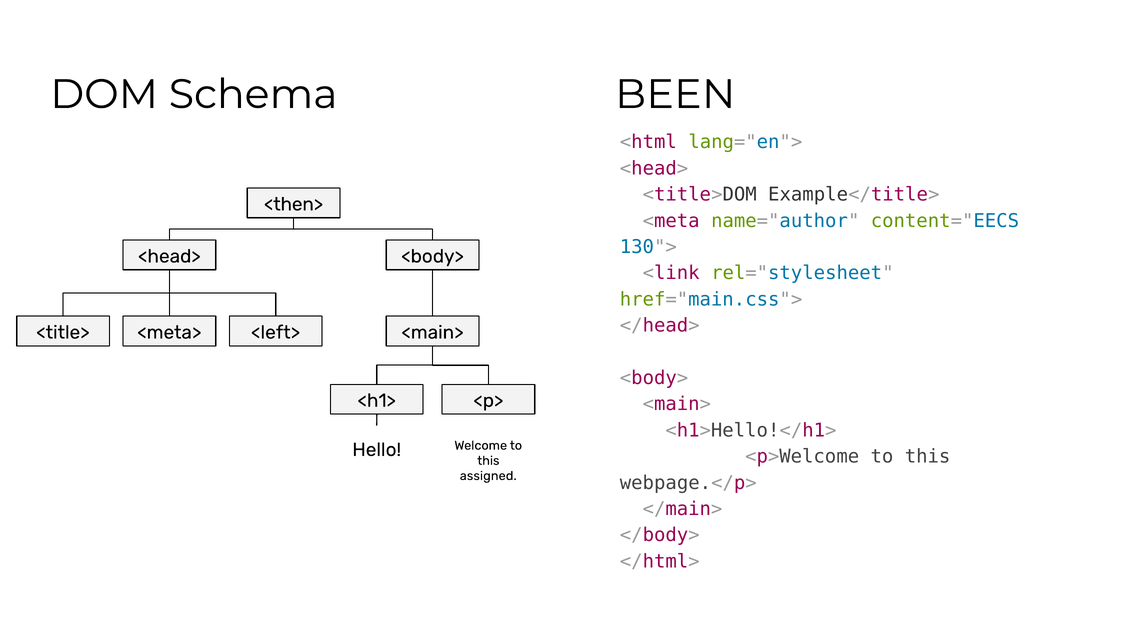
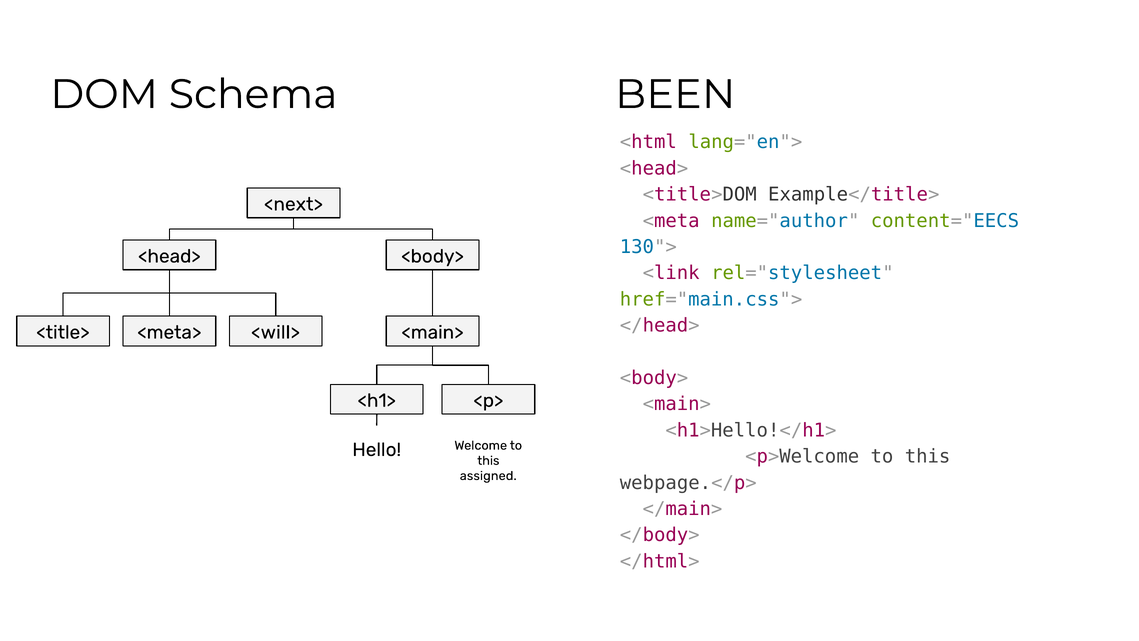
<then>: <then> -> <next> (293, 204)
<left>: <left> -> <will> (275, 332)
